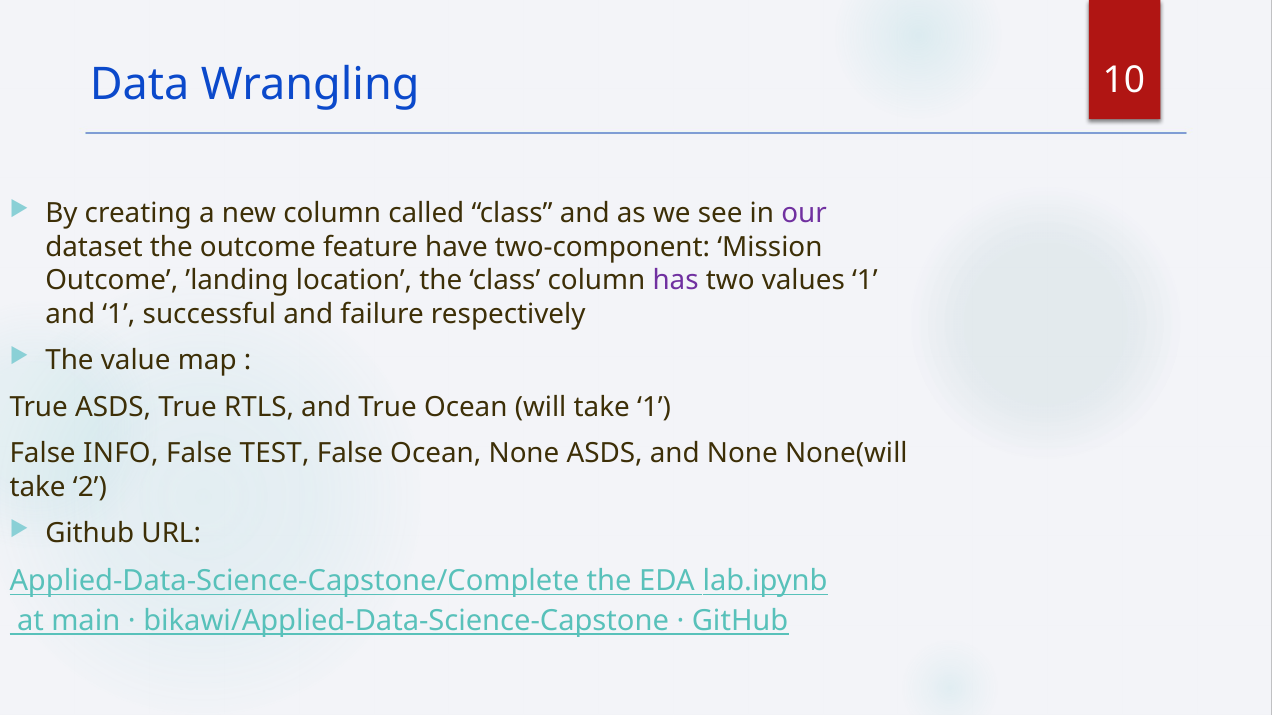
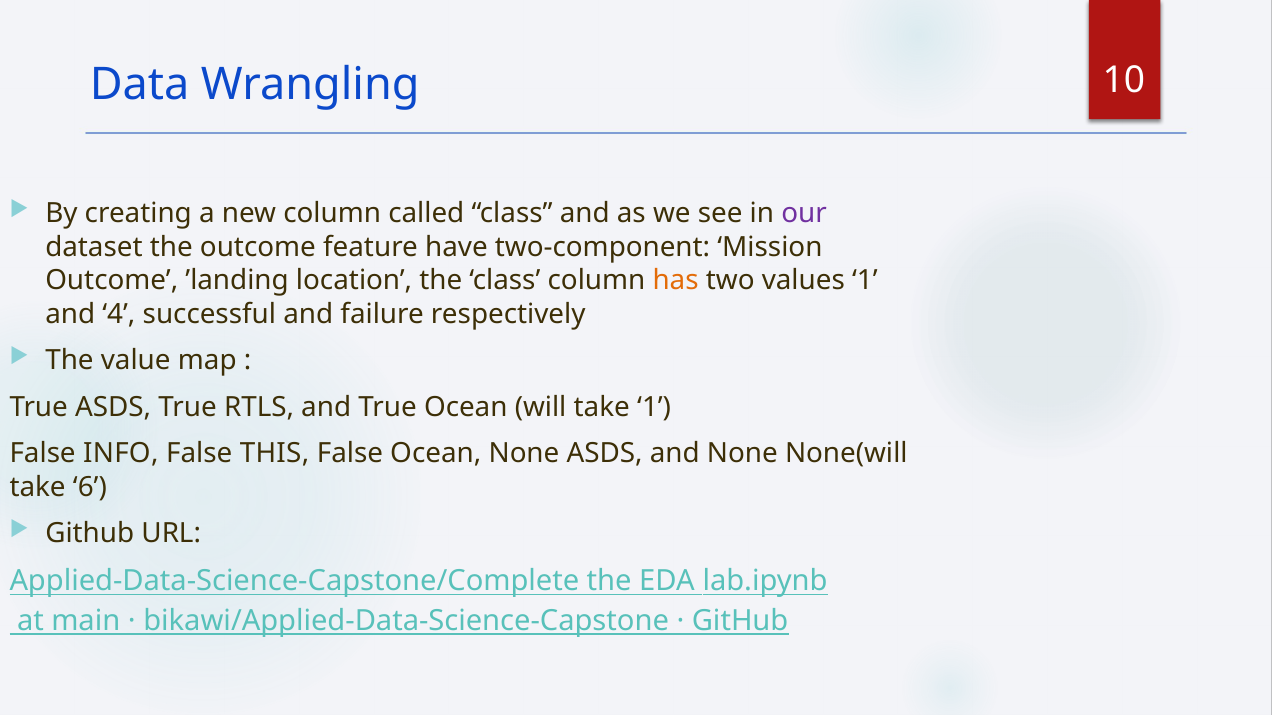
has colour: purple -> orange (676, 281)
and 1: 1 -> 4 (119, 314)
TEST: TEST -> THIS (275, 454)
2: 2 -> 6 (90, 487)
